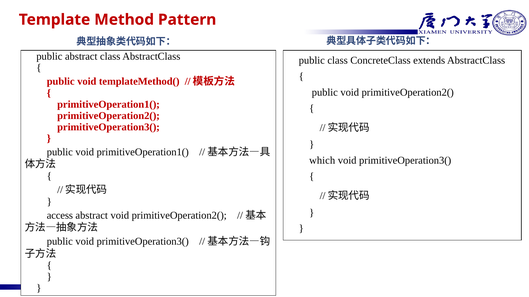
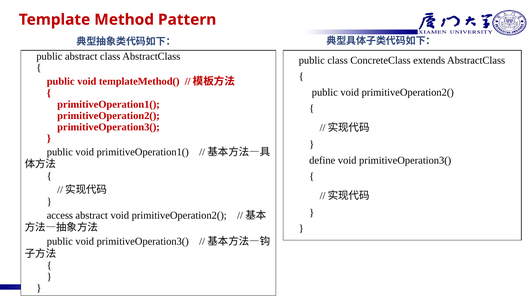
which: which -> define (322, 161)
